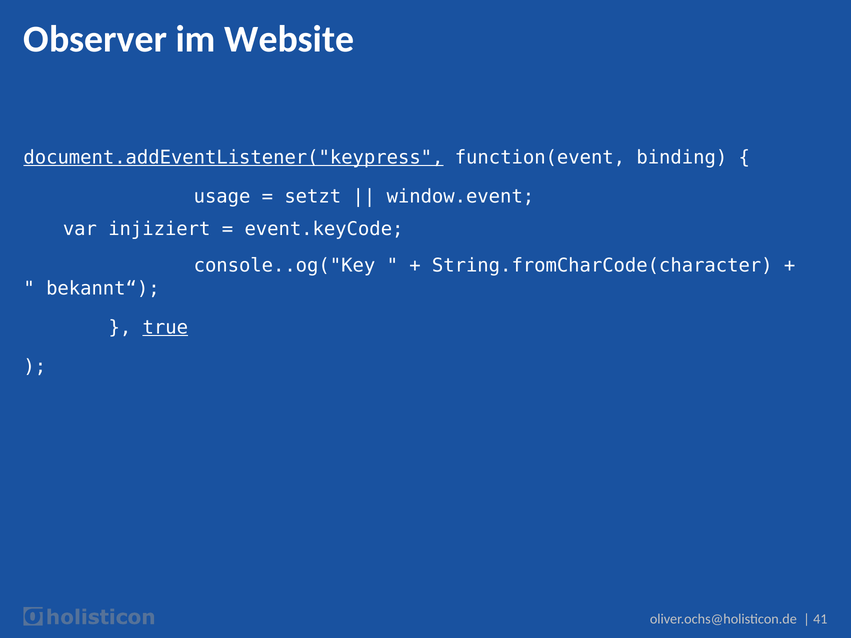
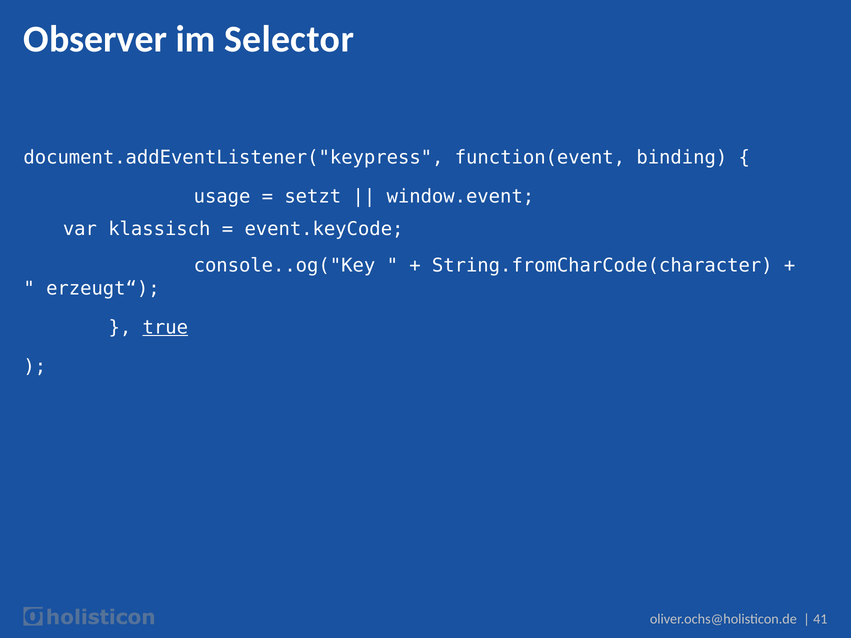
Website: Website -> Selector (289, 39)
document.addEventListener("keypress underline: present -> none (233, 157)
injiziert: injiziert -> klassisch (159, 229)
bekannt“: bekannt“ -> erzeugt“ (103, 288)
